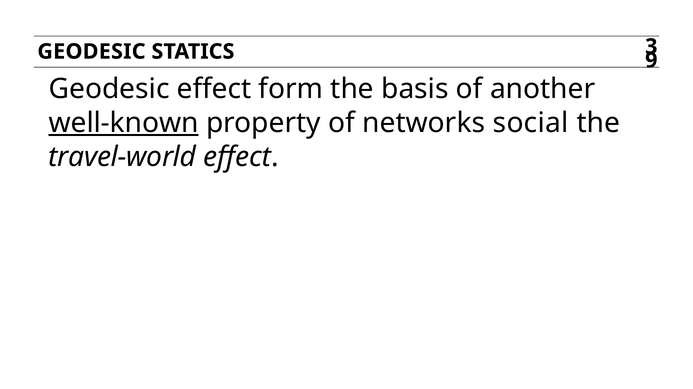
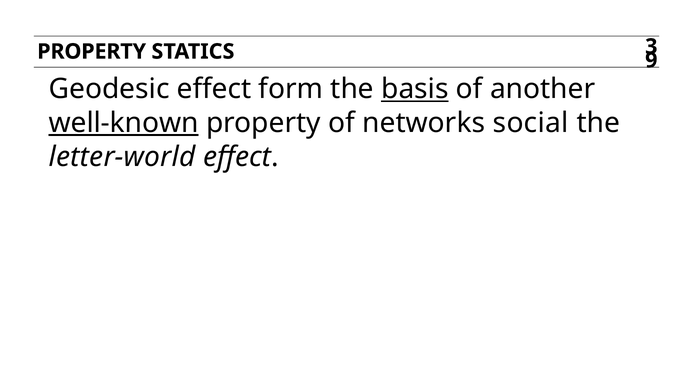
GEODESIC: GEODESIC -> PROPERTY (92, 52)
basis underline: none -> present (415, 89)
travel-world: travel-world -> letter-world (122, 157)
